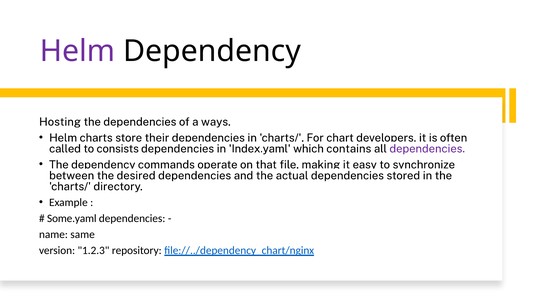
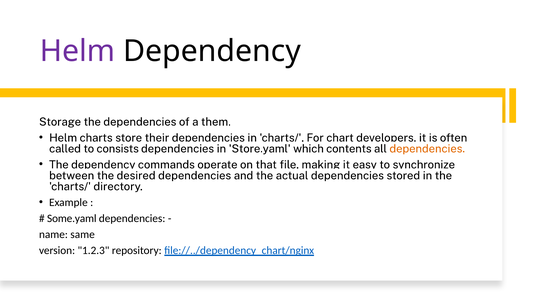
Hosting: Hosting -> Storage (60, 122)
ways: ways -> them (216, 122)
Index.yaml: Index.yaml -> Store.yaml (260, 149)
contains: contains -> contents (349, 149)
dependencies colour: purple -> orange (427, 149)
